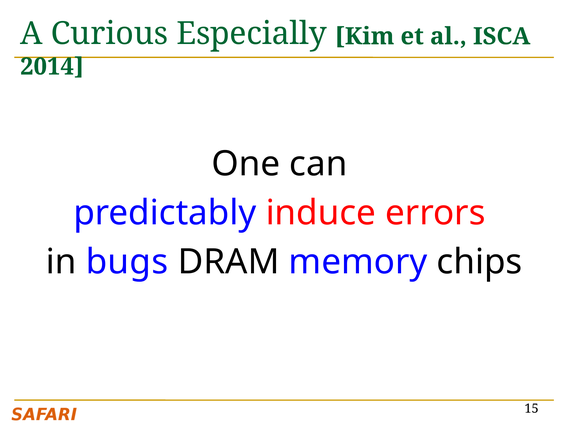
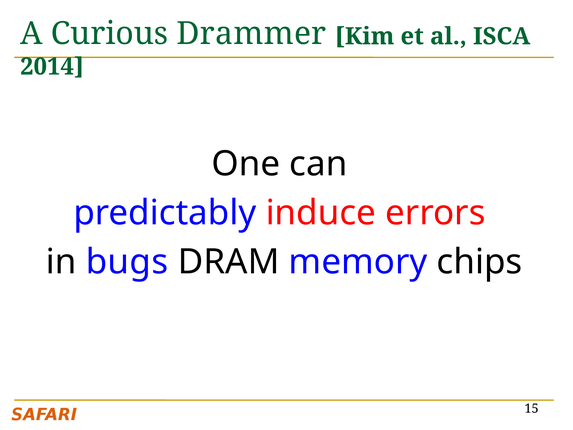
Especially: Especially -> Drammer (251, 34)
